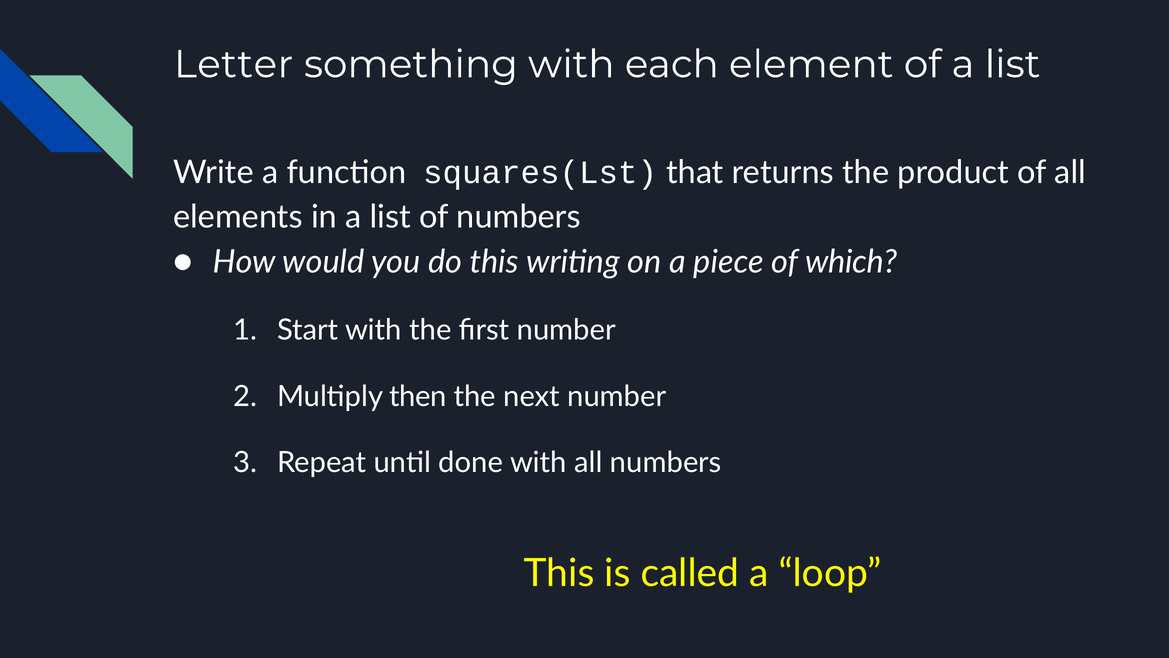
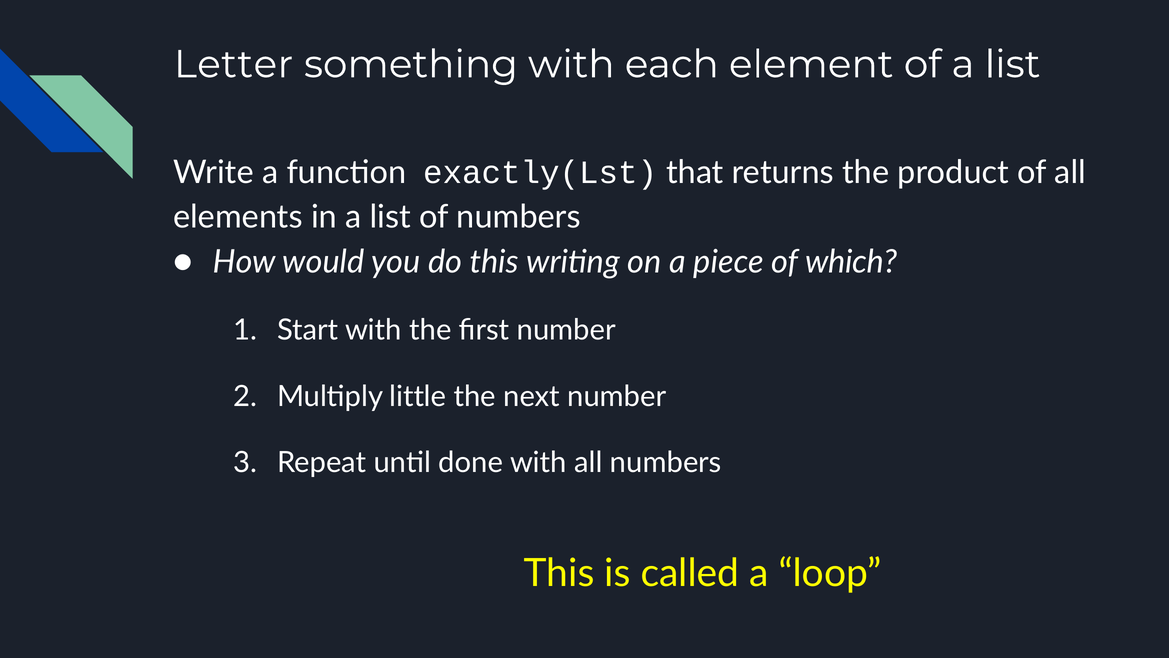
squares(Lst: squares(Lst -> exactly(Lst (540, 172)
then: then -> little (418, 396)
